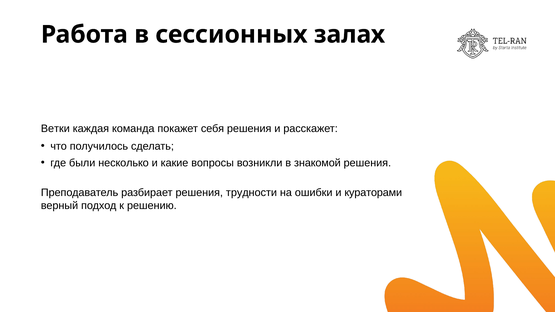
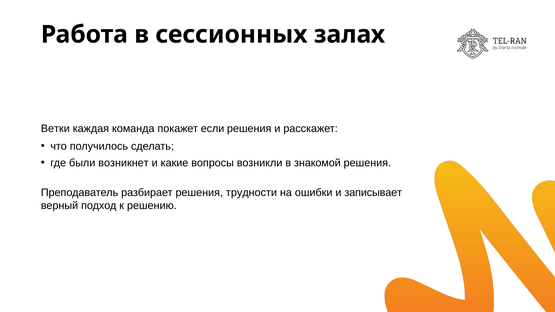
себя: себя -> если (213, 129)
несколько: несколько -> возникнет (123, 163)
кураторами: кураторами -> записывает (373, 193)
